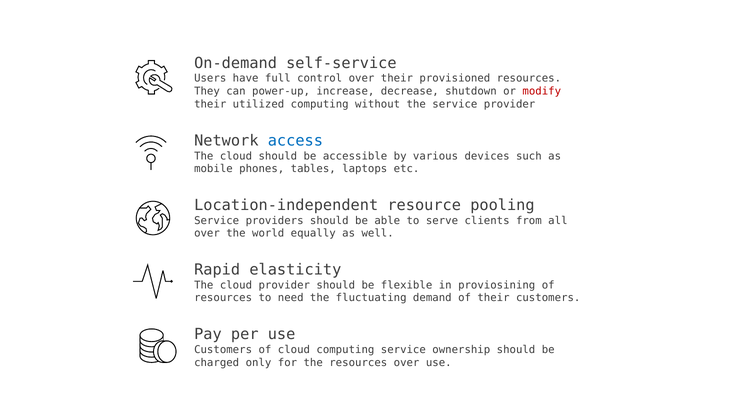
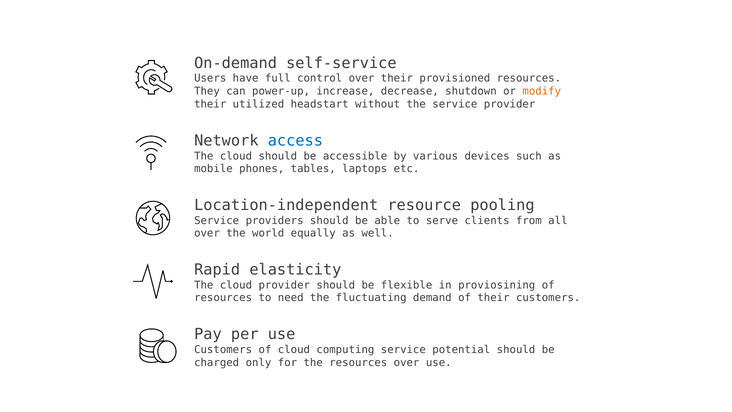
modify colour: red -> orange (542, 91)
utilized computing: computing -> headstart (320, 104)
ownership: ownership -> potential (461, 349)
